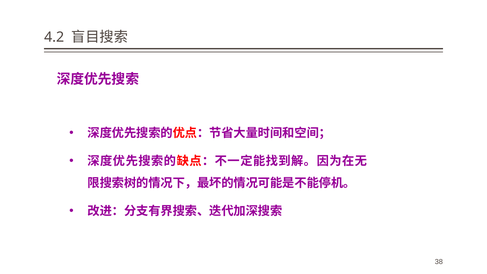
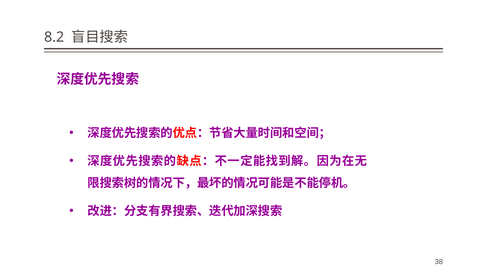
4.2: 4.2 -> 8.2 (54, 37)
